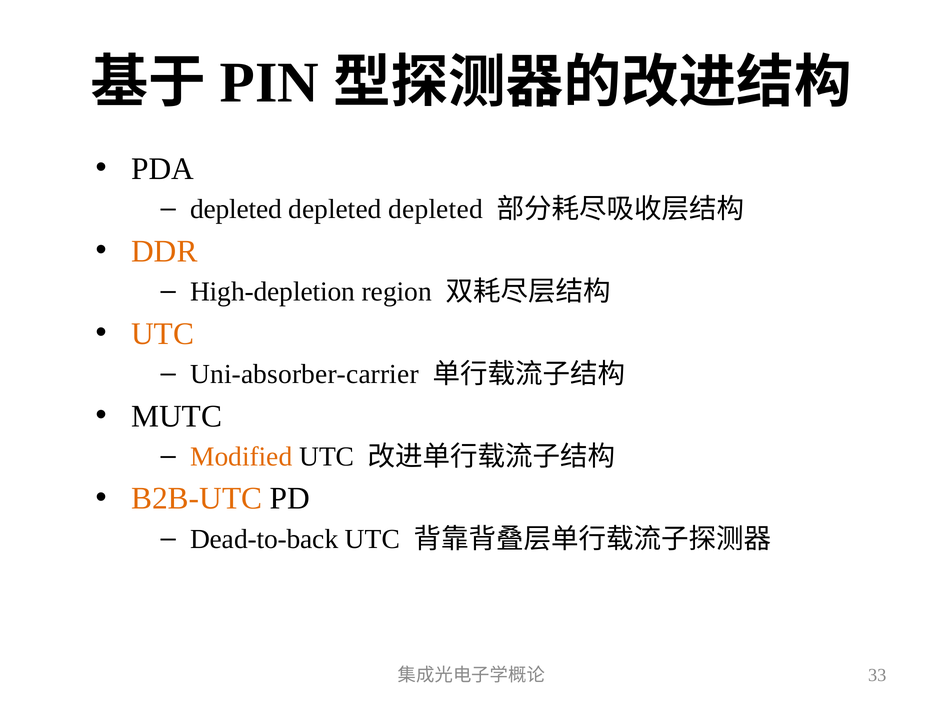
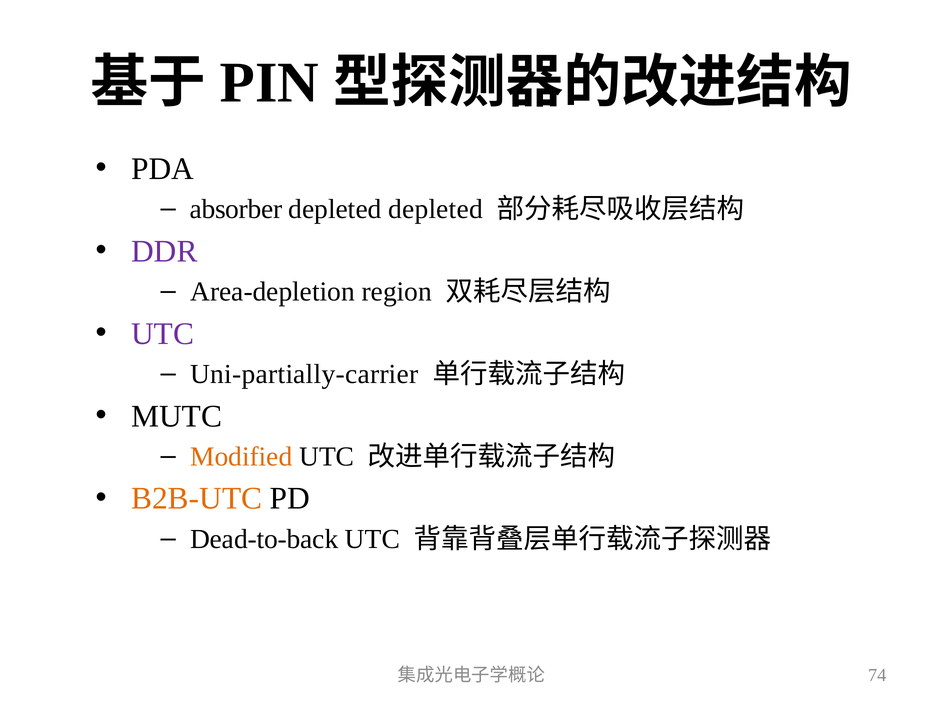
depleted: depleted -> absorber (236, 209)
DDR colour: orange -> purple (164, 251)
High-depletion: High-depletion -> Area-depletion (273, 292)
UTC colour: orange -> purple (163, 334)
Uni-absorber-carrier: Uni-absorber-carrier -> Uni-partially-carrier (304, 374)
33: 33 -> 74 (877, 676)
